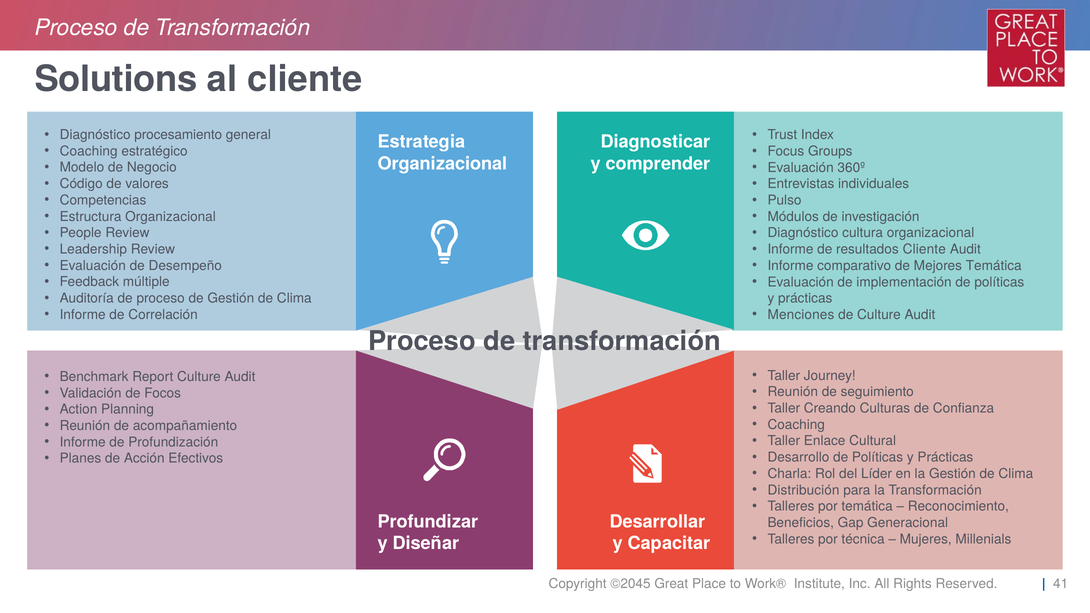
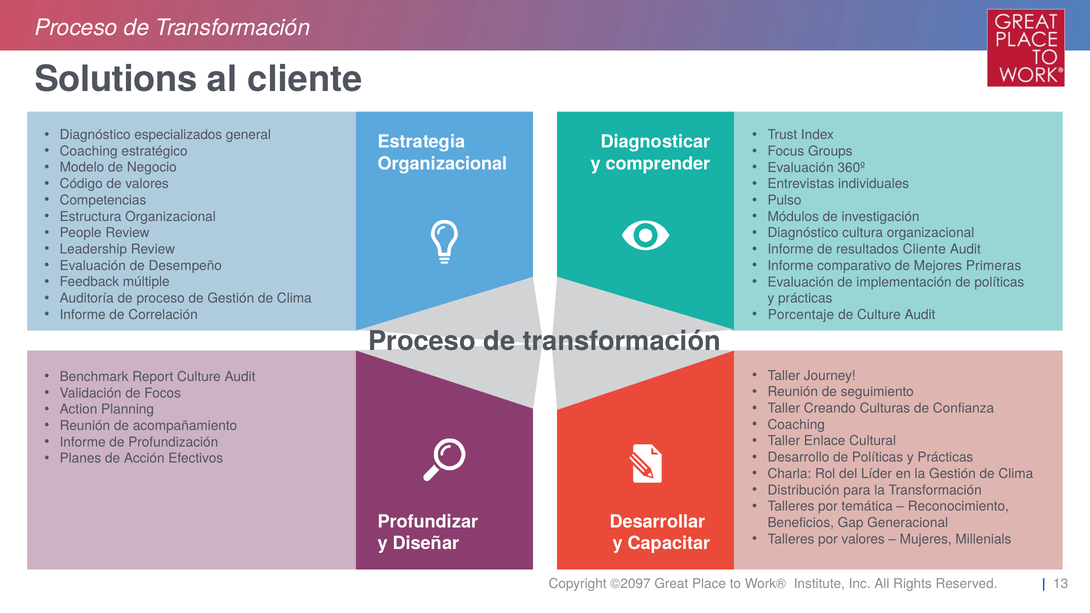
procesamiento: procesamiento -> especializados (178, 135)
Mejores Temática: Temática -> Primeras (994, 266)
Menciones: Menciones -> Porcentaje (801, 315)
por técnica: técnica -> valores (863, 539)
©2045: ©2045 -> ©2097 (630, 584)
41: 41 -> 13 (1061, 584)
